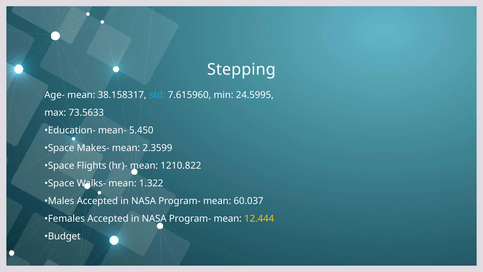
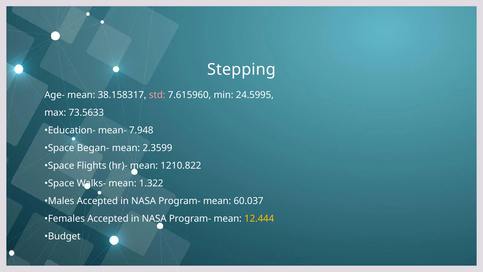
std colour: light blue -> pink (157, 95)
5.450: 5.450 -> 7.948 (141, 130)
Makes-: Makes- -> Began- (93, 148)
